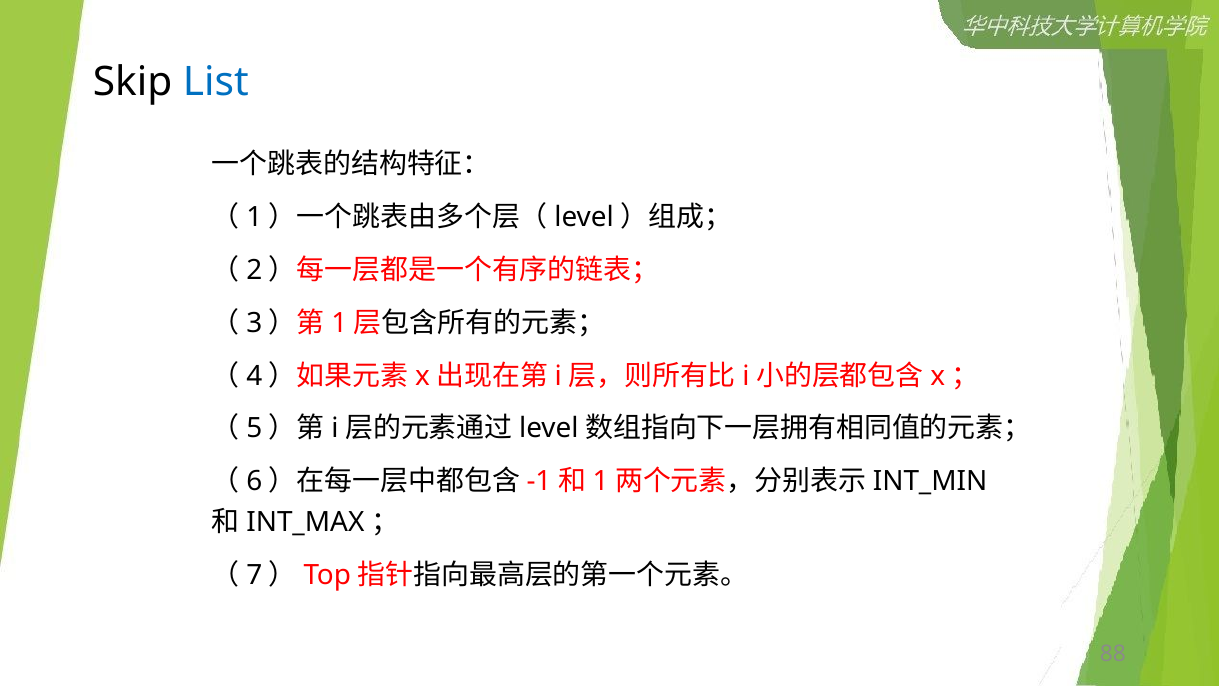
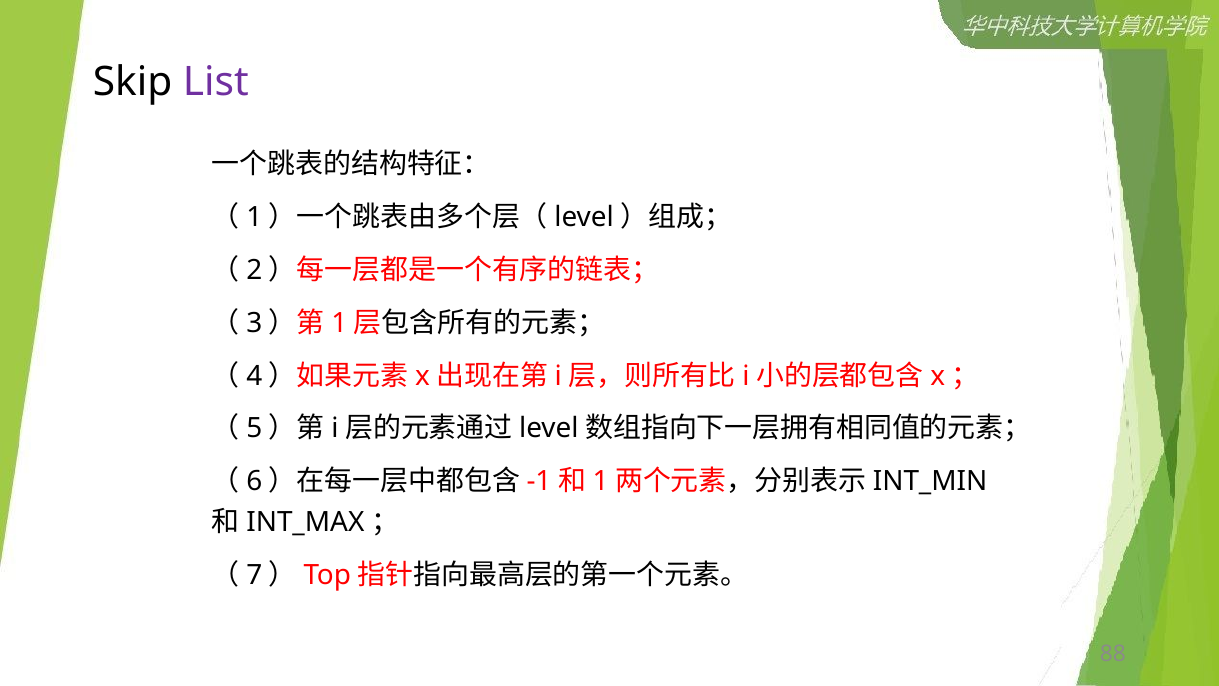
List colour: blue -> purple (216, 82)
